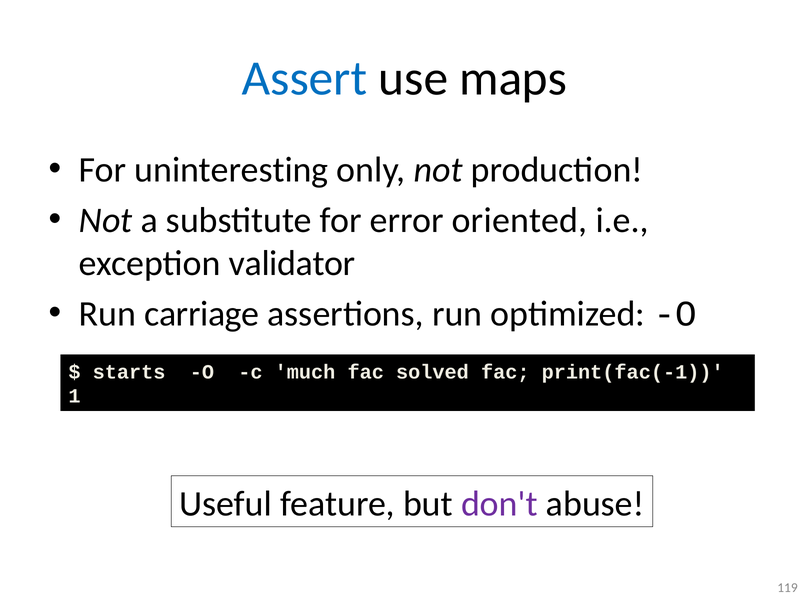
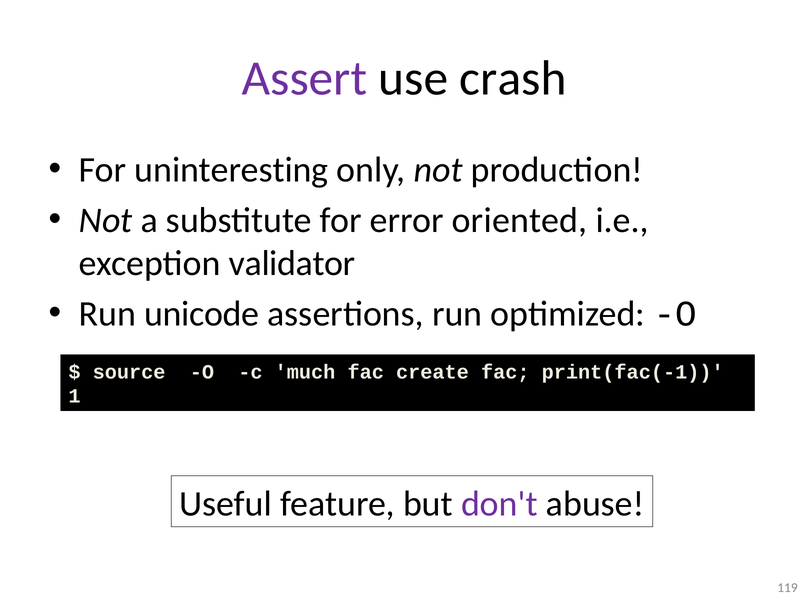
Assert colour: blue -> purple (304, 78)
maps: maps -> crash (513, 78)
carriage: carriage -> unicode (202, 314)
starts: starts -> source (129, 372)
solved: solved -> create (432, 372)
